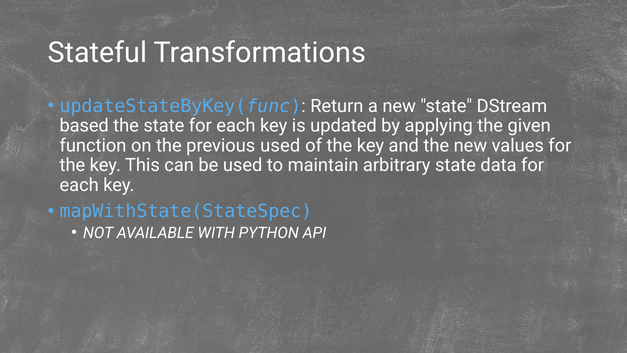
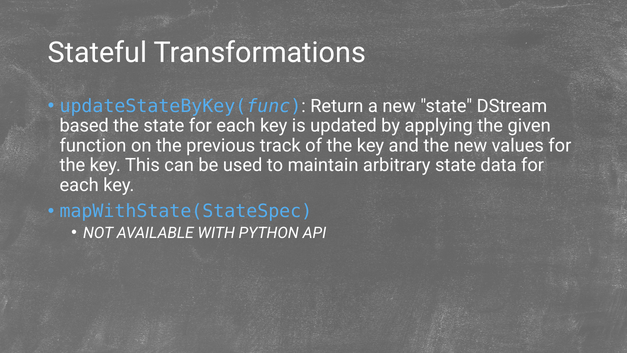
previous used: used -> track (280, 145)
